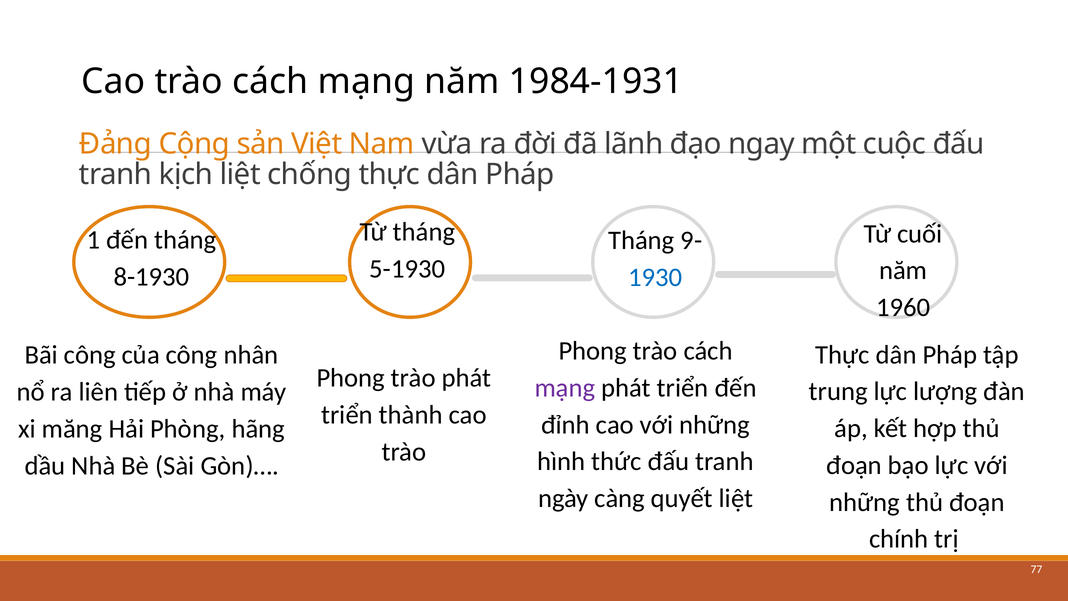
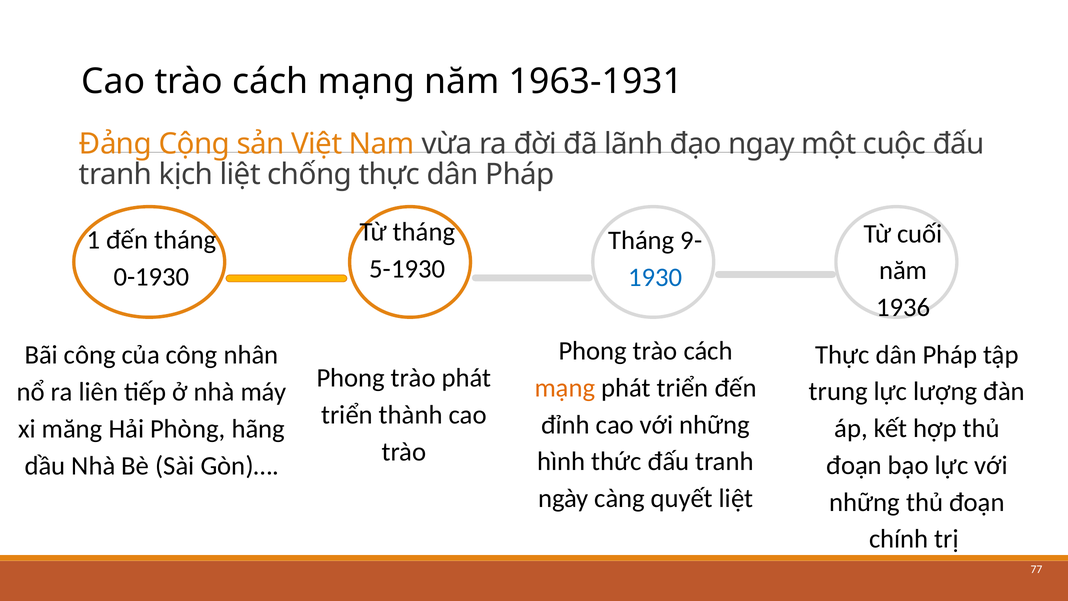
1984-1931: 1984-1931 -> 1963-1931 (596, 81)
8-1930: 8-1930 -> 0-1930 (152, 277)
1960: 1960 -> 1936 (903, 307)
mạng colour: purple -> orange (565, 388)
